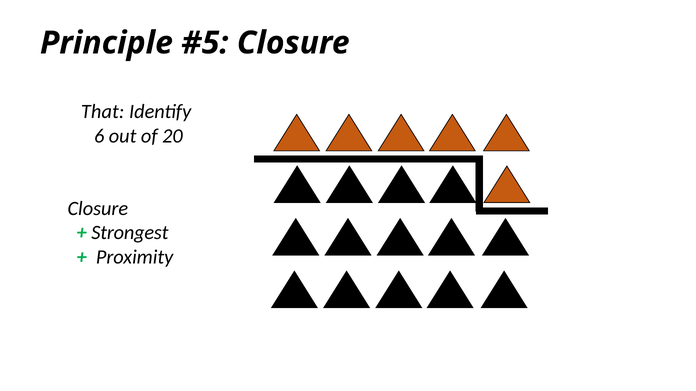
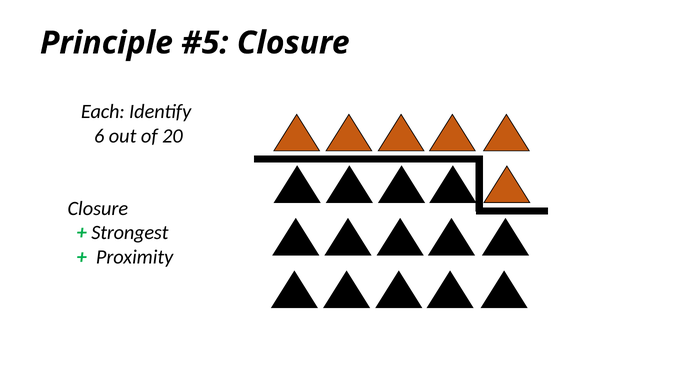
That: That -> Each (103, 112)
